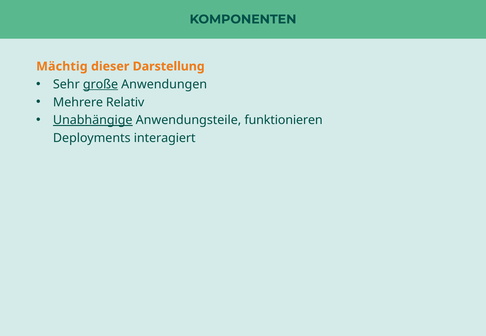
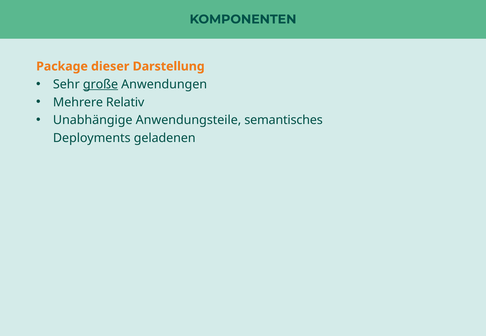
Mächtig: Mächtig -> Package (62, 66)
Unabhängige underline: present -> none (93, 120)
funktionieren: funktionieren -> semantisches (284, 120)
interagiert: interagiert -> geladenen (165, 138)
